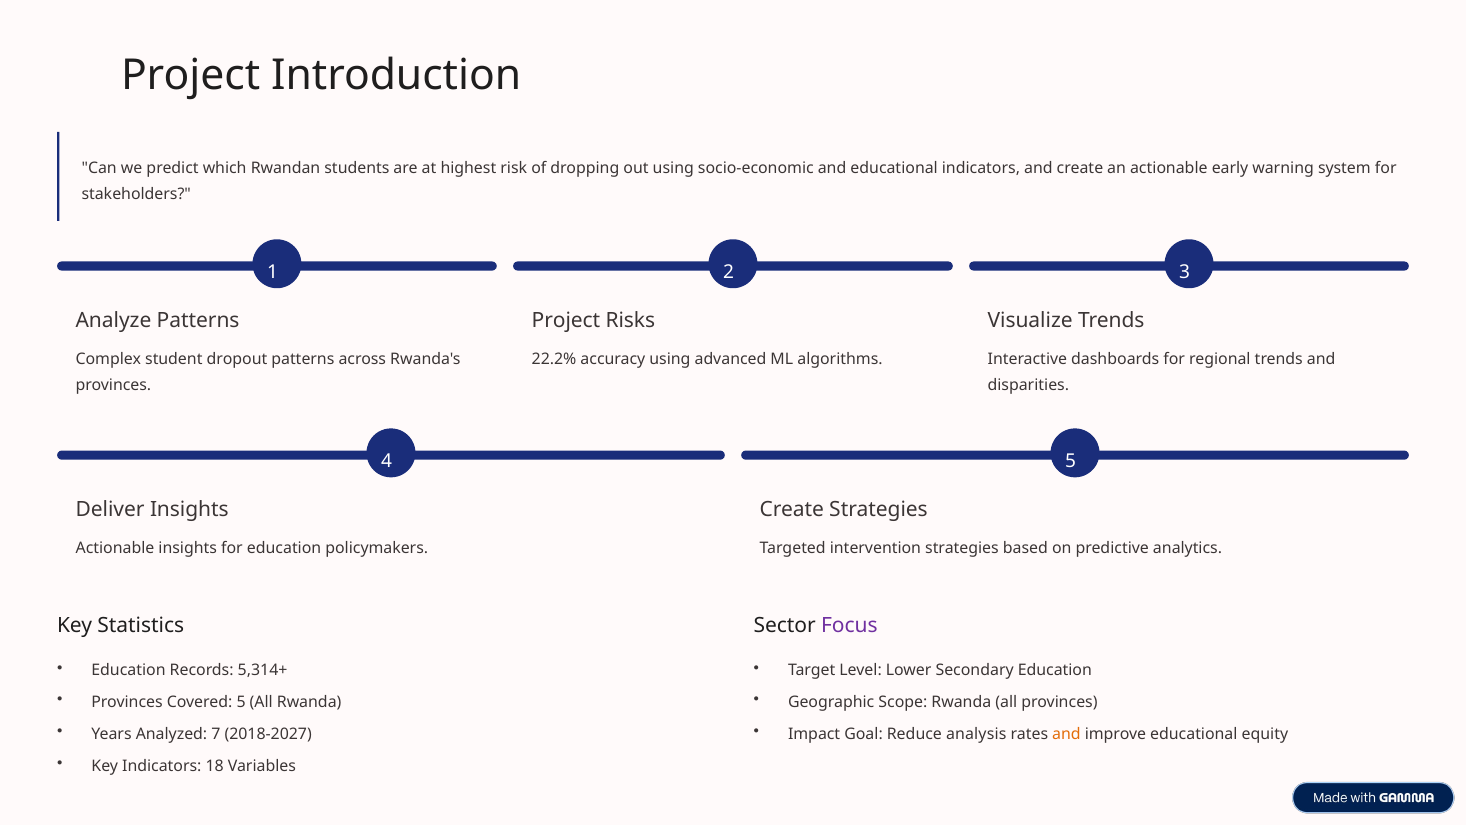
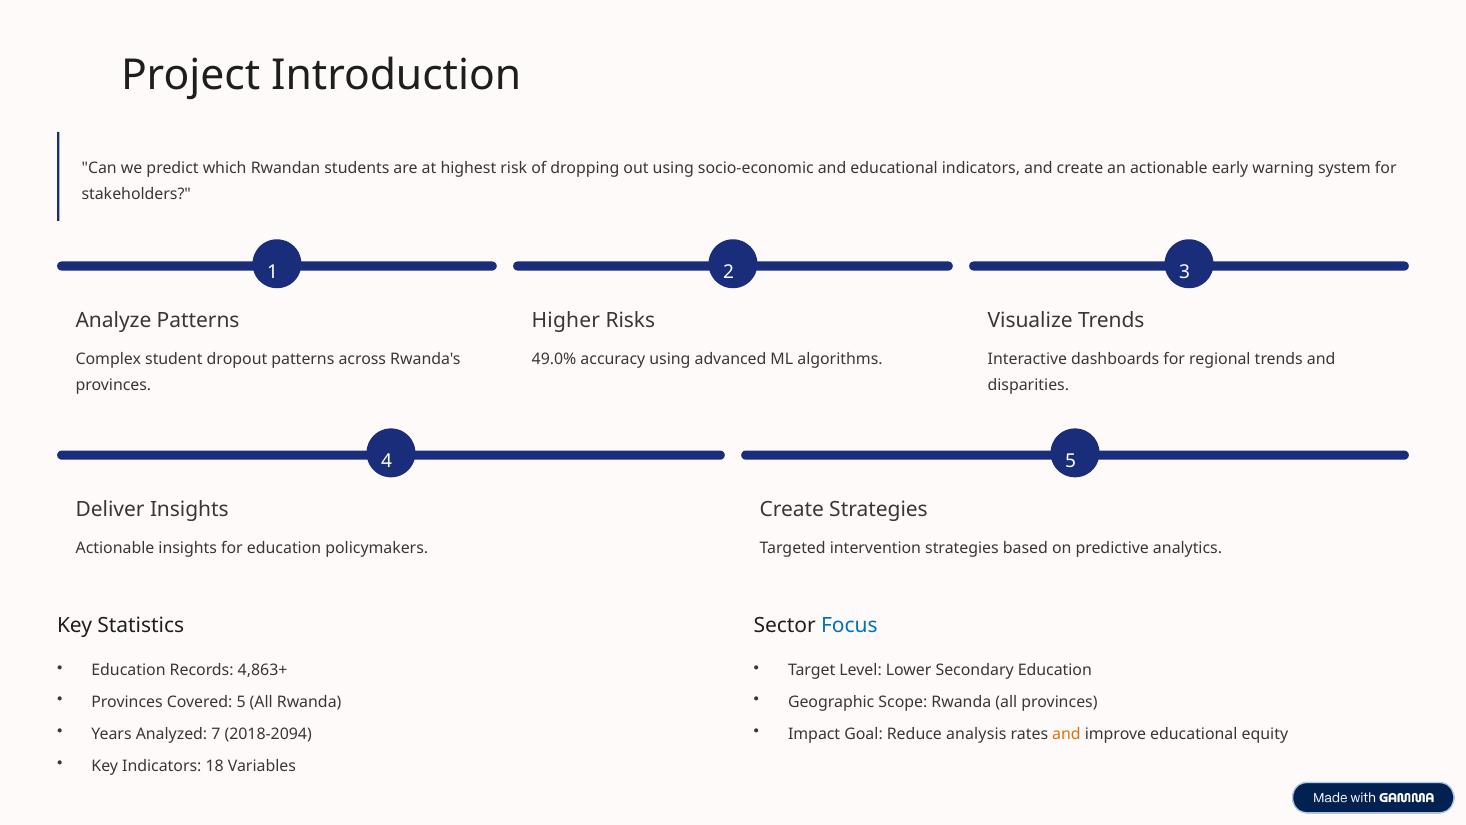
Project: Project -> Higher (566, 320)
22.2%: 22.2% -> 49.0% (554, 359)
Focus colour: purple -> blue (849, 625)
5,314+: 5,314+ -> 4,863+ (263, 670)
2018-2027: 2018-2027 -> 2018-2094 (268, 734)
